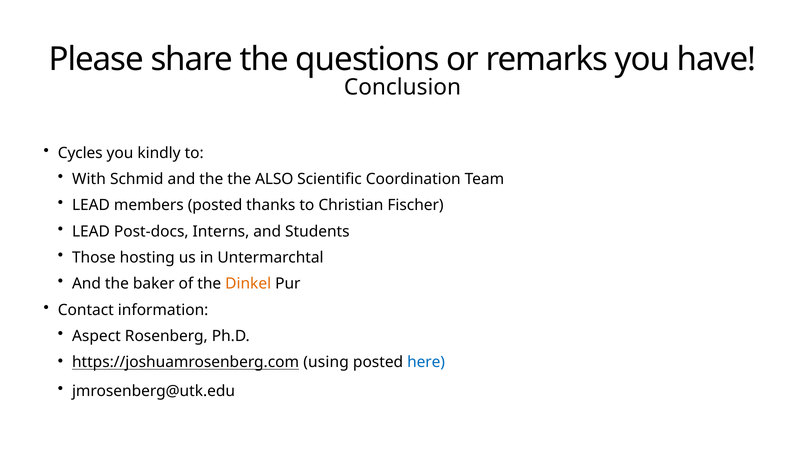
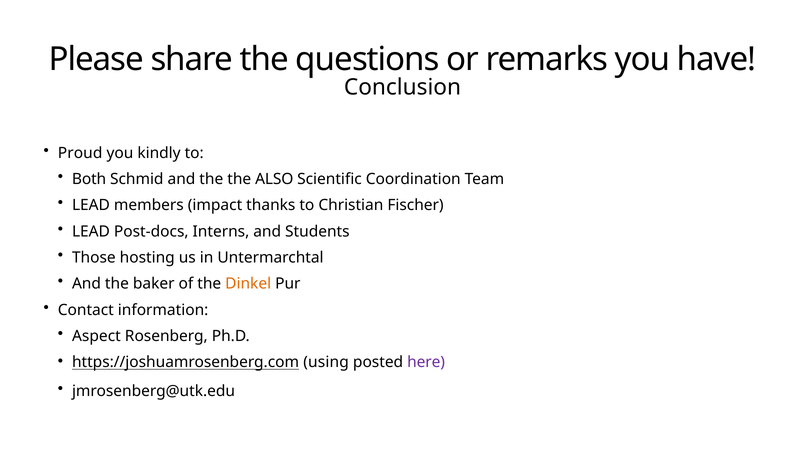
Cycles: Cycles -> Proud (80, 153)
With: With -> Both (89, 179)
members posted: posted -> impact (215, 205)
here colour: blue -> purple (426, 362)
